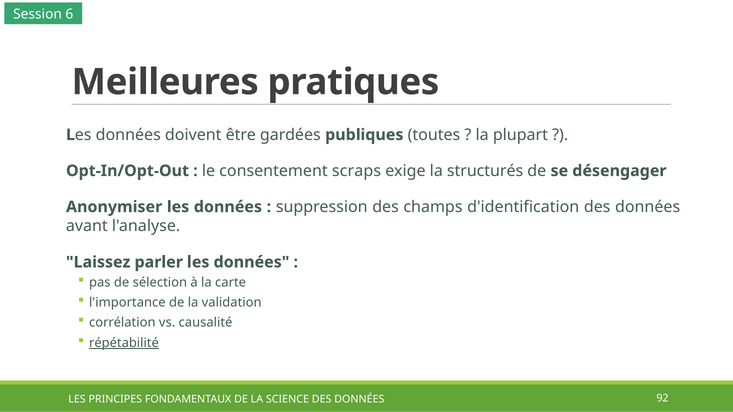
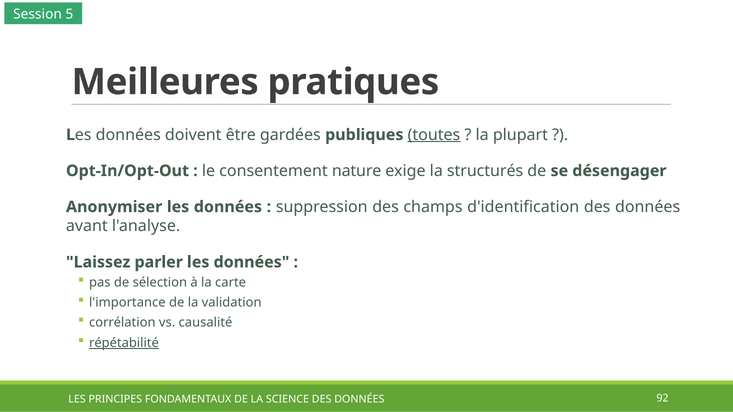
6: 6 -> 5 (69, 14)
toutes underline: none -> present (434, 135)
scraps: scraps -> nature (357, 171)
